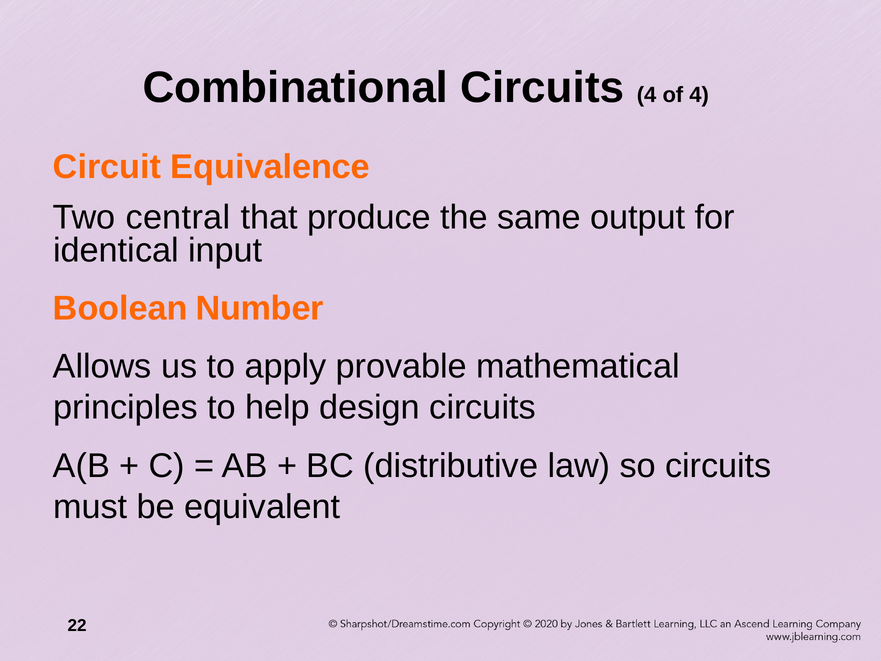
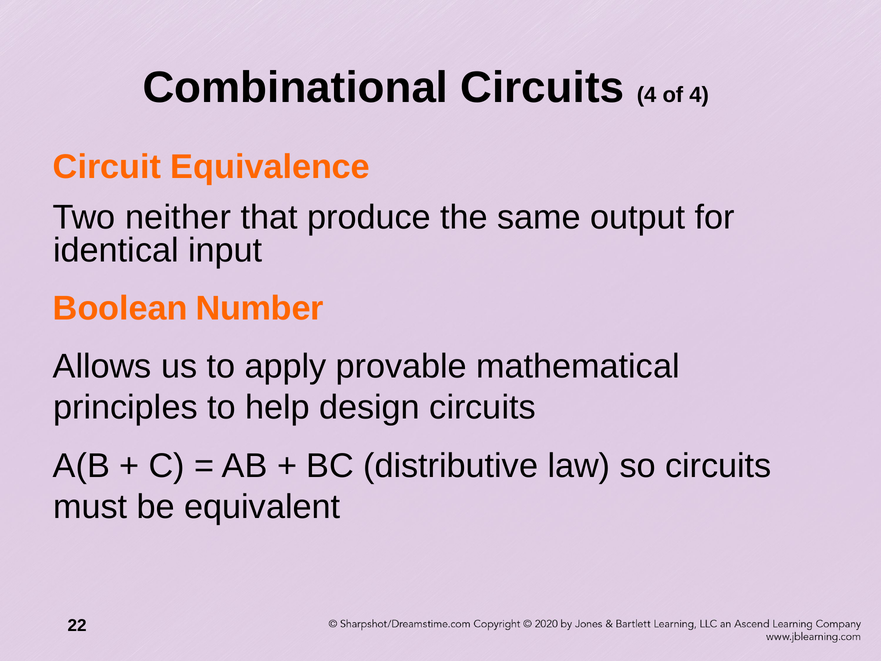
central: central -> neither (178, 217)
